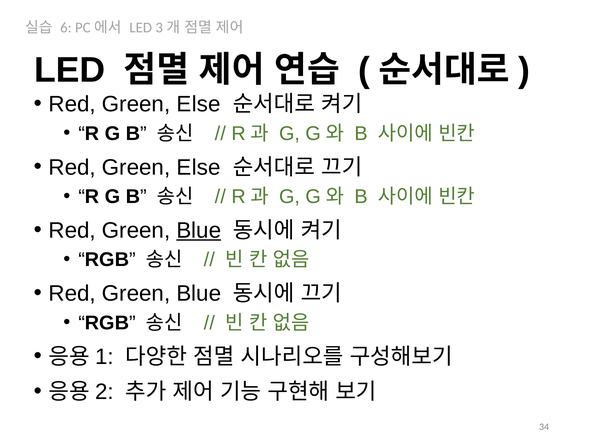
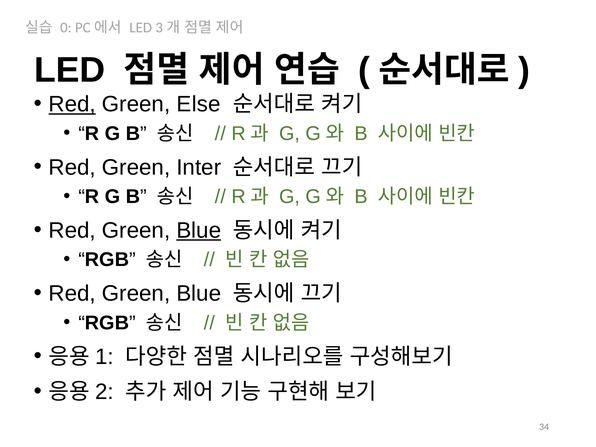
6: 6 -> 0 (66, 27)
Red underline: none -> present (72, 104)
Else: Else -> Inter (199, 167)
